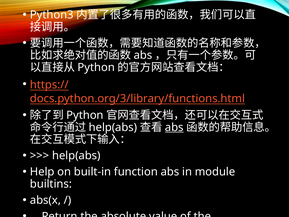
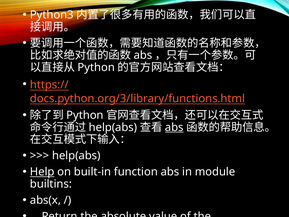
Help underline: none -> present (42, 172)
